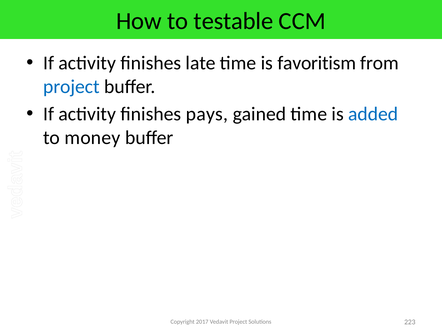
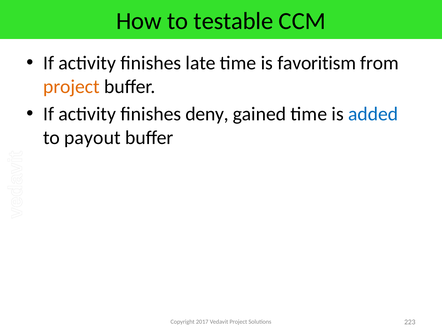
project colour: blue -> orange (71, 87)
pays: pays -> deny (207, 114)
money: money -> payout (92, 138)
